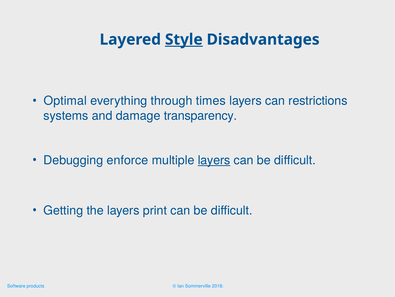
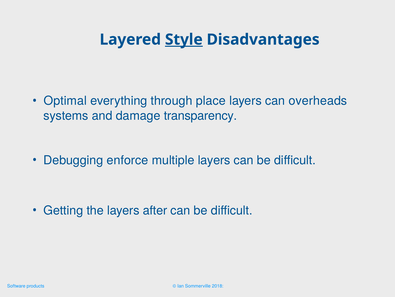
times: times -> place (211, 101)
restrictions: restrictions -> overheads (318, 101)
layers underline: present -> none (214, 160)
print: print -> after (155, 210)
